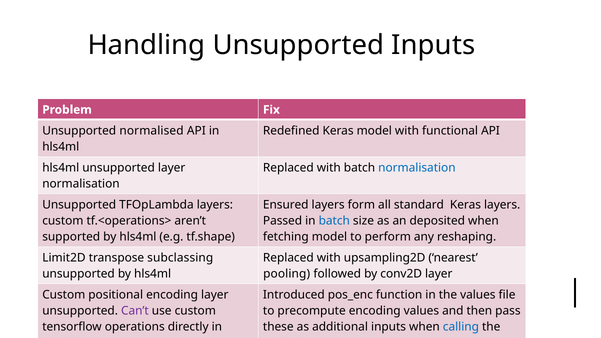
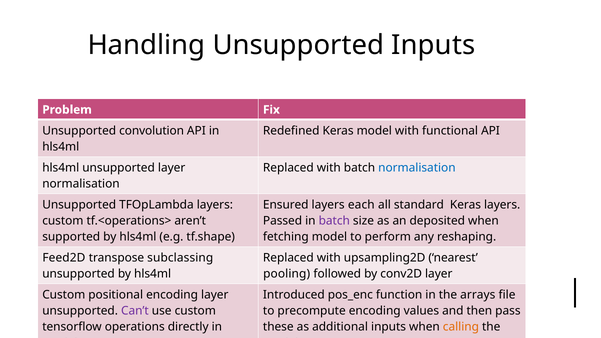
normalised: normalised -> convolution (152, 131)
form: form -> each (361, 205)
batch colour: blue -> purple (334, 221)
Limit2D: Limit2D -> Feed2D (64, 258)
the values: values -> arrays (478, 295)
calling colour: blue -> orange (461, 327)
